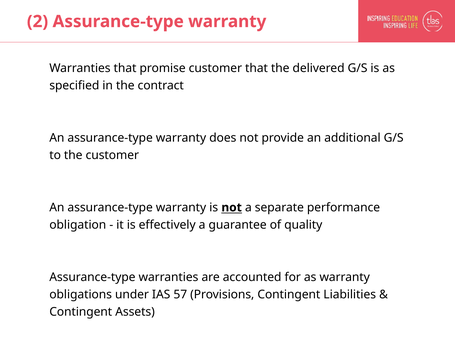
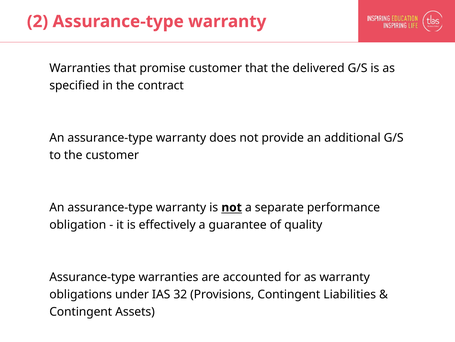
57: 57 -> 32 (180, 294)
